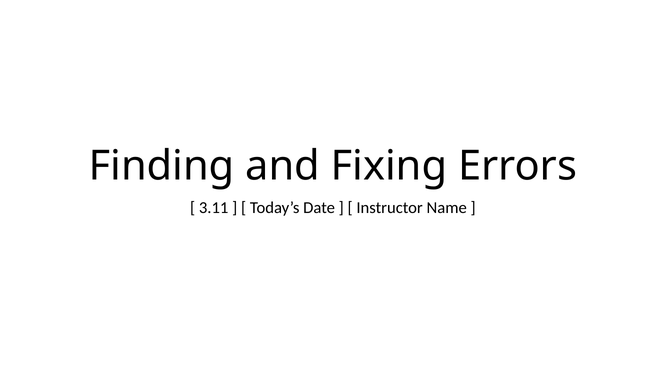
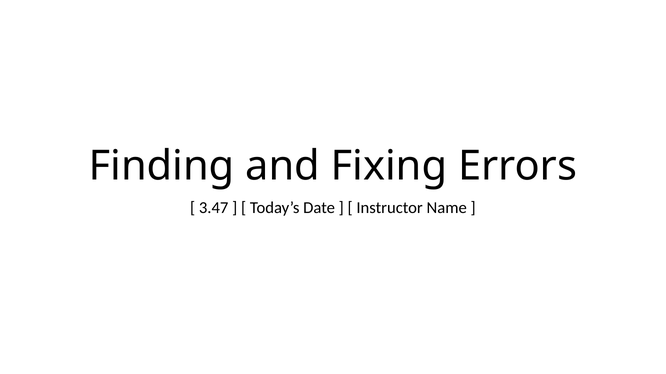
3.11: 3.11 -> 3.47 (214, 208)
